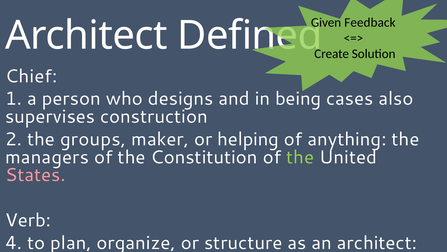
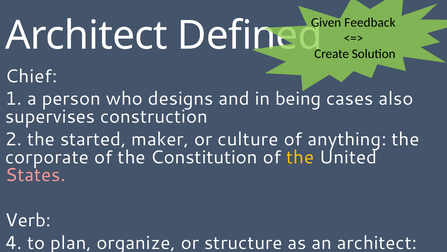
groups: groups -> started (93, 139)
helping: helping -> culture (248, 139)
managers: managers -> corporate (47, 157)
the colour: light green -> yellow (300, 157)
